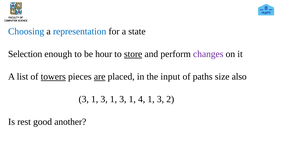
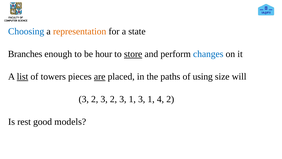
representation colour: blue -> orange (80, 31)
Selection: Selection -> Branches (25, 54)
changes colour: purple -> blue (208, 54)
list underline: none -> present (22, 76)
towers underline: present -> none (53, 76)
input: input -> paths (170, 76)
paths: paths -> using (203, 76)
also: also -> will (239, 76)
1: 1 -> 2 (95, 99)
1: 1 -> 2 (113, 99)
1 4: 4 -> 3 (142, 99)
3: 3 -> 4 (160, 99)
another: another -> models (70, 122)
